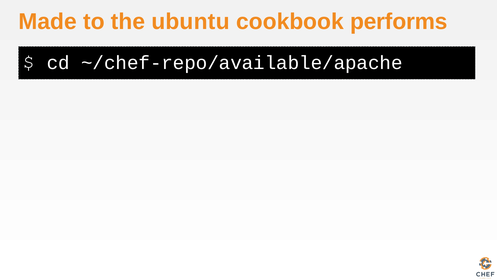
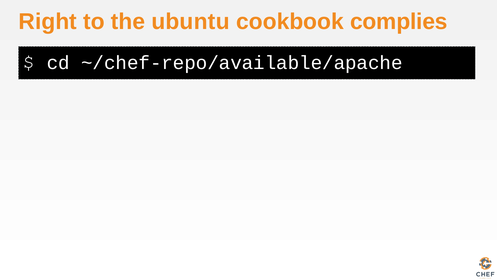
Made: Made -> Right (48, 21)
performs: performs -> complies (399, 21)
